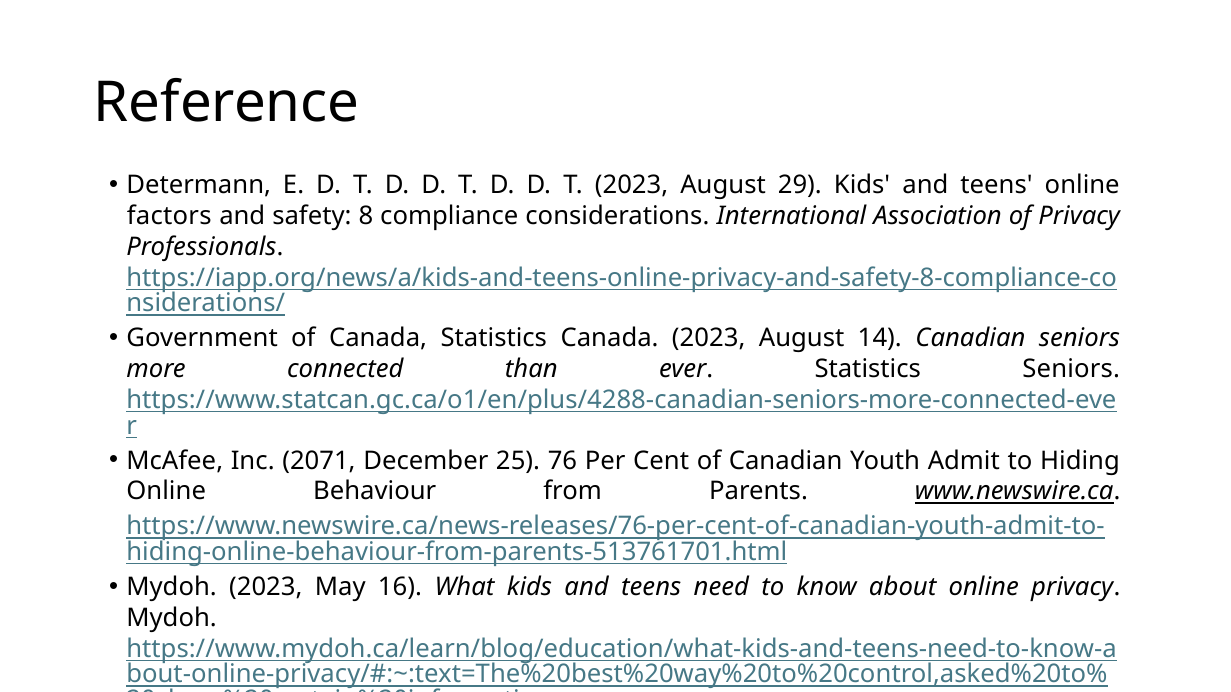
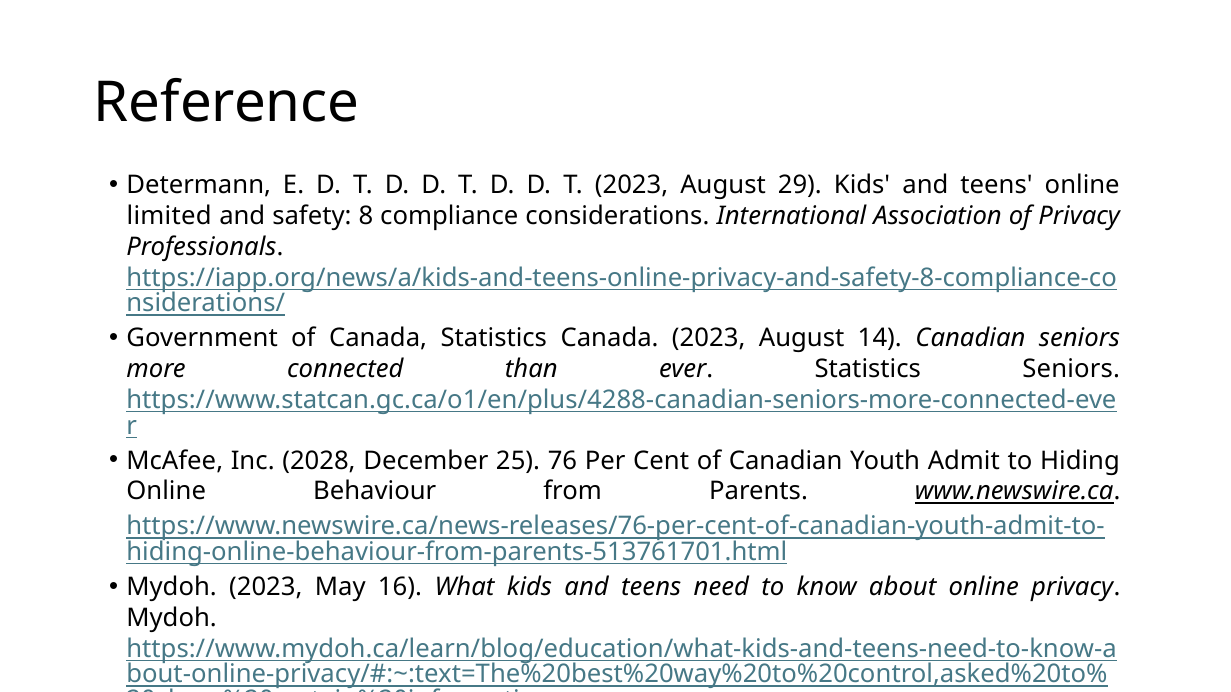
factors: factors -> limited (169, 216)
2071: 2071 -> 2028 (319, 461)
